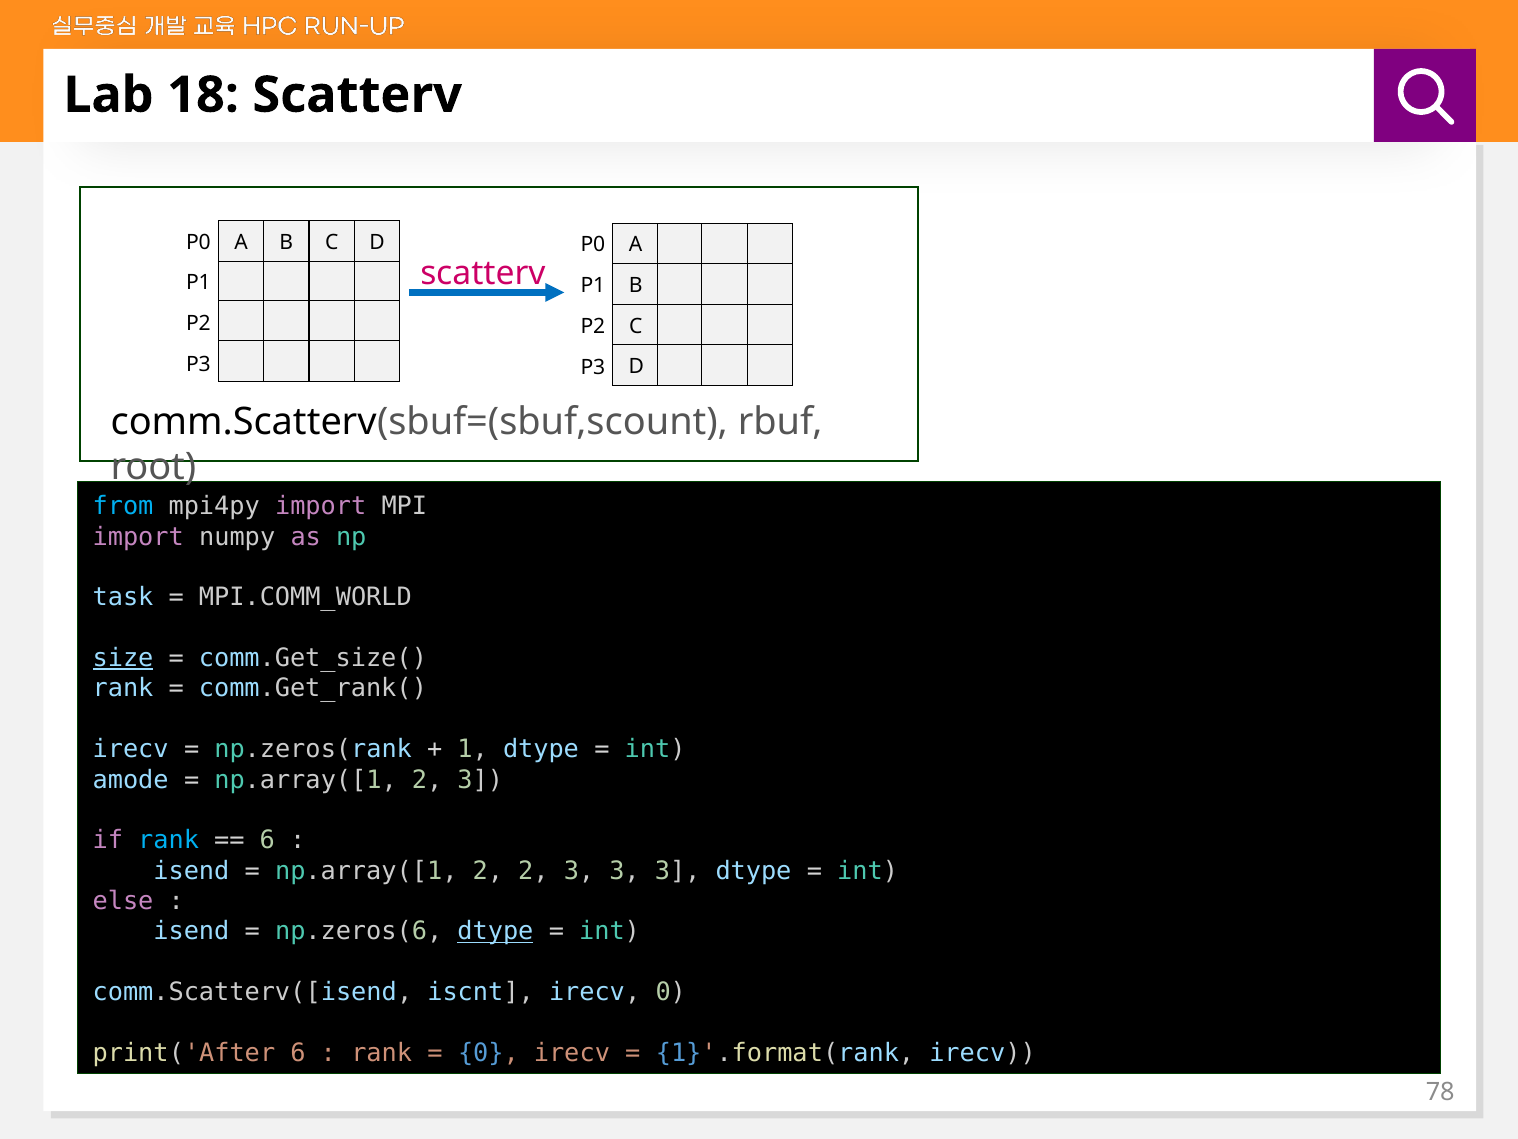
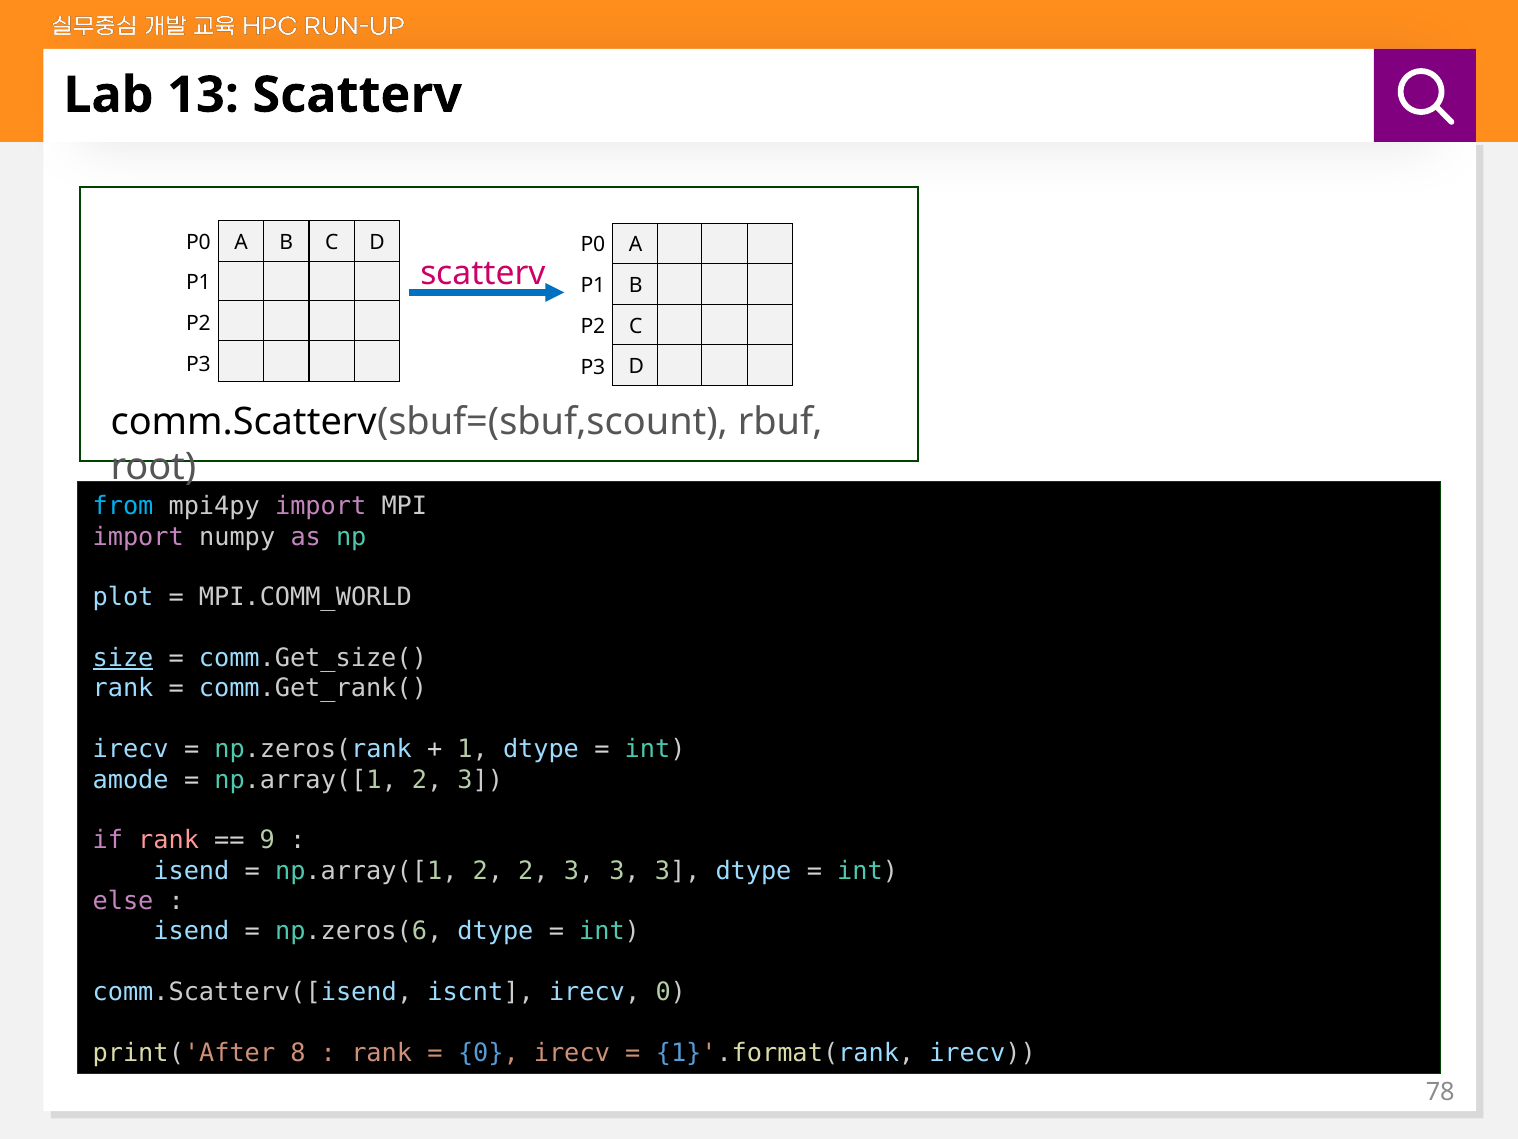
18: 18 -> 13 (203, 95)
task: task -> plot (123, 597)
rank colour: light blue -> pink (169, 840)
6: 6 -> 9 (267, 840)
dtype underline: present -> none (495, 931)
print('After 6: 6 -> 8 (298, 1053)
